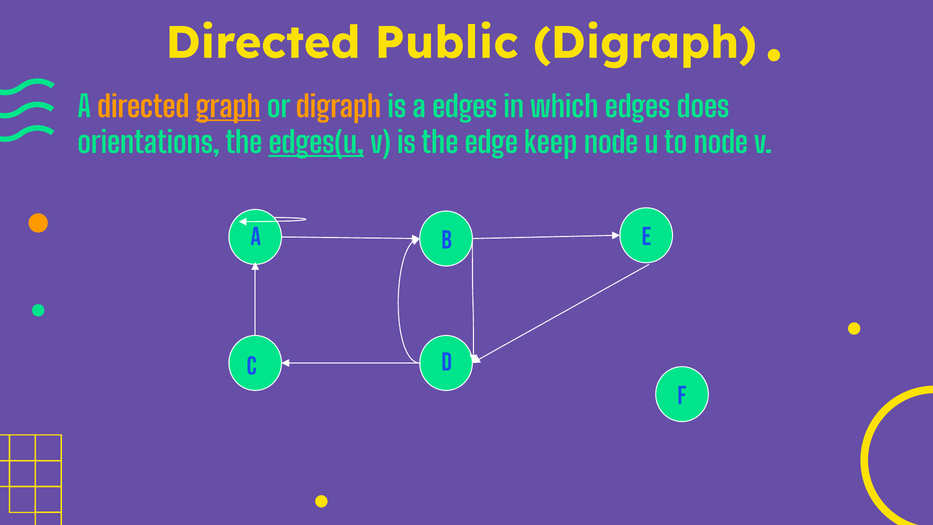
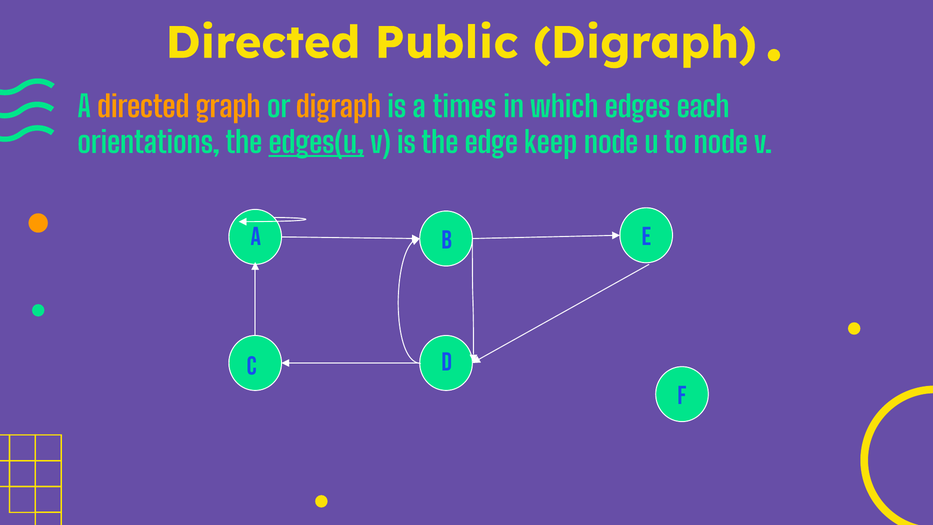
graph underline: present -> none (228, 107)
a edges: edges -> times (464, 107)
does: does -> each (703, 107)
